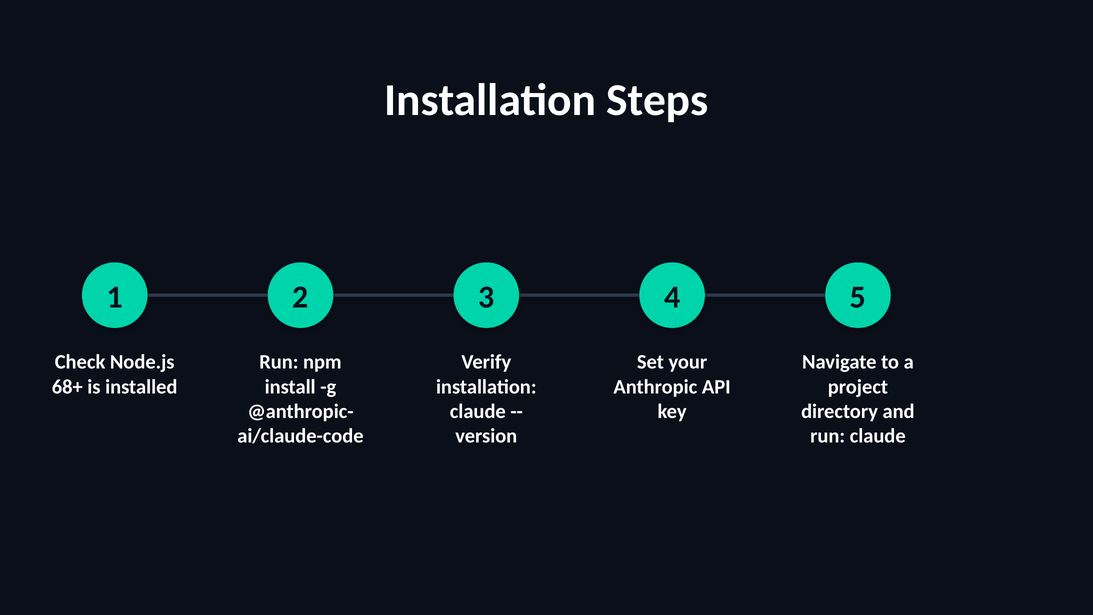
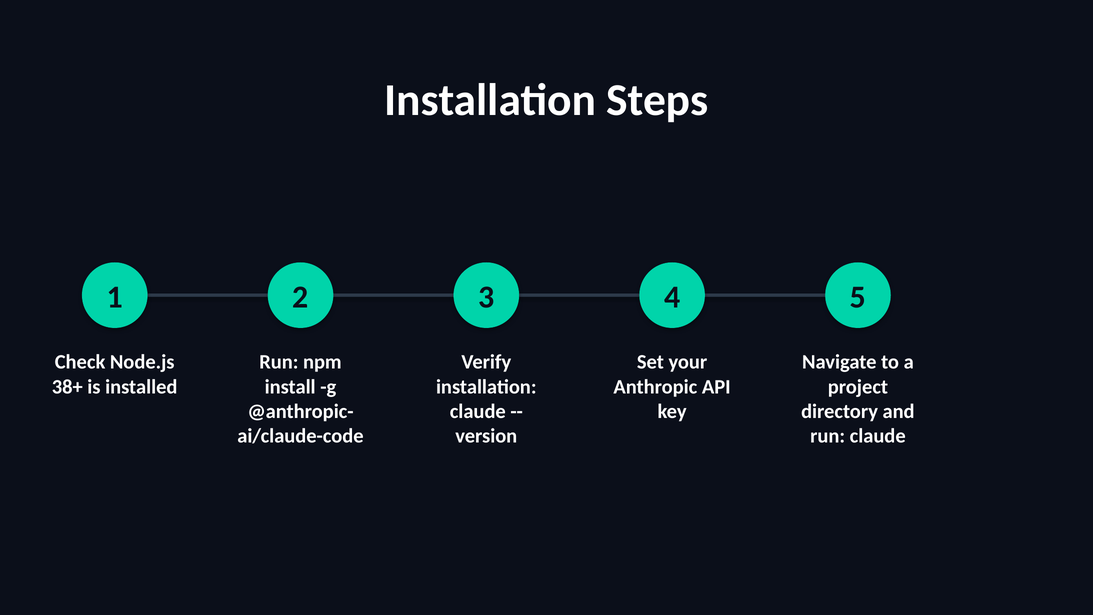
68+: 68+ -> 38+ (67, 387)
